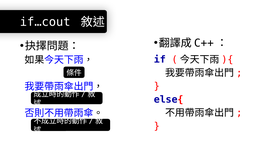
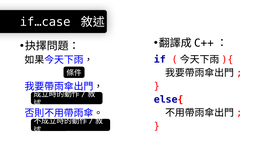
if…cout: if…cout -> if…case (45, 22)
